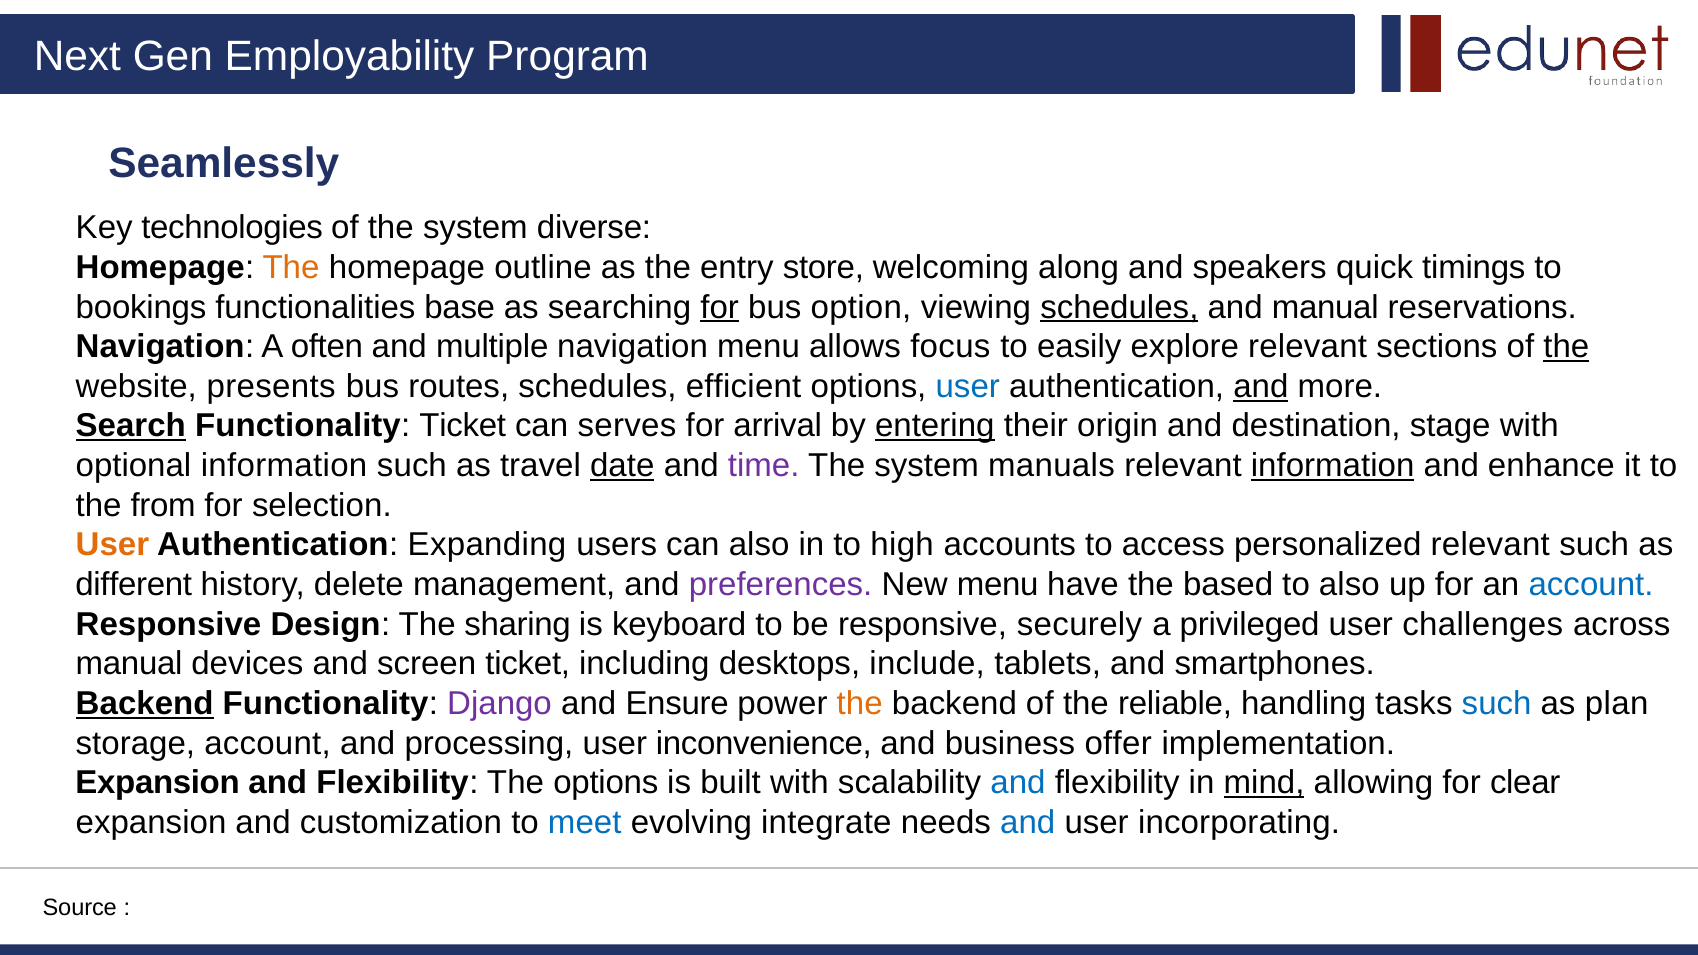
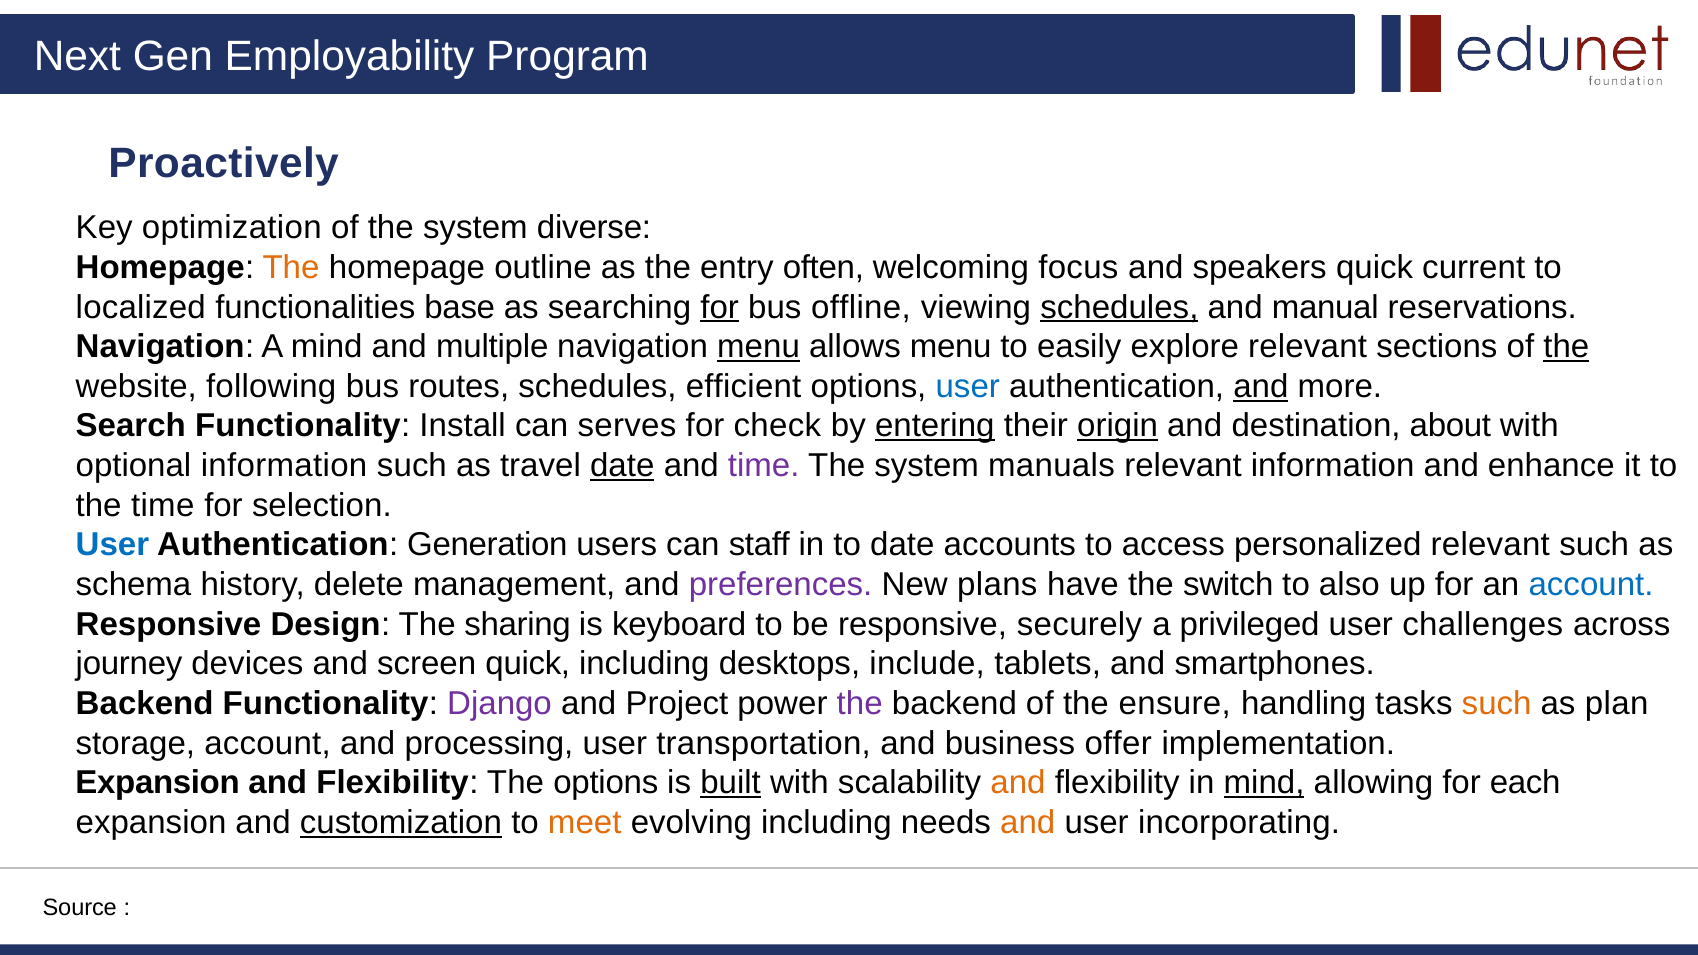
Seamlessly: Seamlessly -> Proactively (224, 163)
technologies: technologies -> optimization (232, 228)
store: store -> often (823, 268)
along: along -> focus (1078, 268)
timings: timings -> current (1474, 268)
bookings: bookings -> localized (141, 307)
option: option -> offline (861, 307)
A often: often -> mind (327, 347)
menu underline: none -> present (759, 347)
allows focus: focus -> menu (951, 347)
presents: presents -> following (271, 387)
Search underline: present -> none (131, 426)
Functionality Ticket: Ticket -> Install (463, 426)
arrival: arrival -> check (777, 426)
origin underline: none -> present (1118, 426)
stage: stage -> about (1450, 426)
information underline: present -> none (1333, 466)
the from: from -> time (163, 505)
User colour: orange -> blue (112, 545)
Expanding: Expanding -> Generation (487, 545)
can also: also -> staff (759, 545)
to high: high -> date (902, 545)
different: different -> schema (134, 585)
New menu: menu -> plans (997, 585)
based: based -> switch (1228, 585)
manual: manual -> journey (129, 664)
screen ticket: ticket -> quick (528, 664)
Backend underline: present -> none (145, 704)
Ensure: Ensure -> Project (677, 704)
the colour: orange -> purple (860, 704)
reliable: reliable -> ensure (1175, 704)
such colour: blue -> orange (1497, 704)
inconvenience: inconvenience -> transportation (764, 743)
built underline: none -> present (731, 783)
and colour: blue -> orange (1018, 783)
clear: clear -> each (1525, 783)
customization underline: none -> present (401, 823)
meet colour: blue -> orange (585, 823)
evolving integrate: integrate -> including (826, 823)
and colour: blue -> orange (1028, 823)
